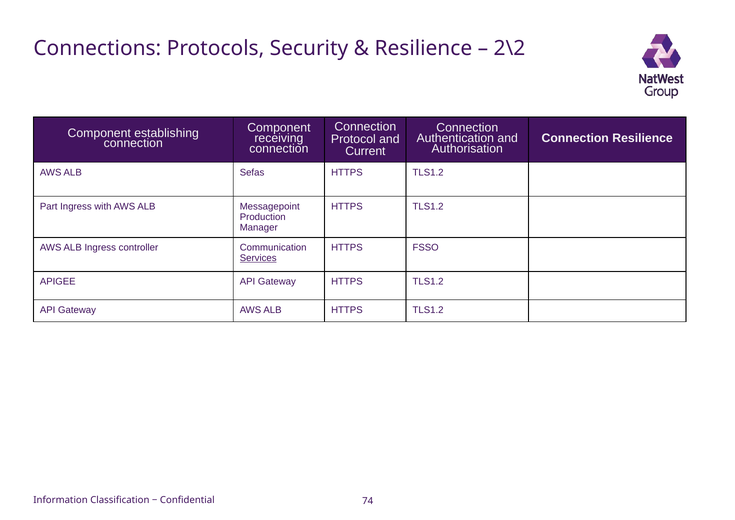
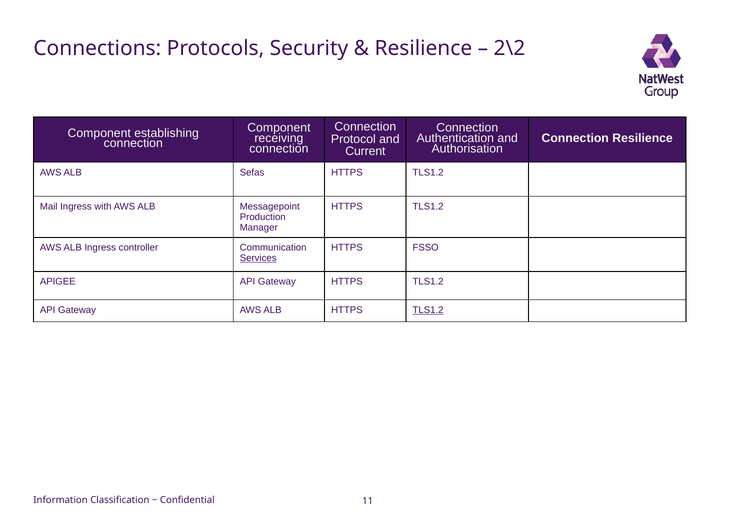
Part: Part -> Mail (49, 206)
TLS1.2 underline: none -> present (428, 310)
74: 74 -> 11 (368, 501)
